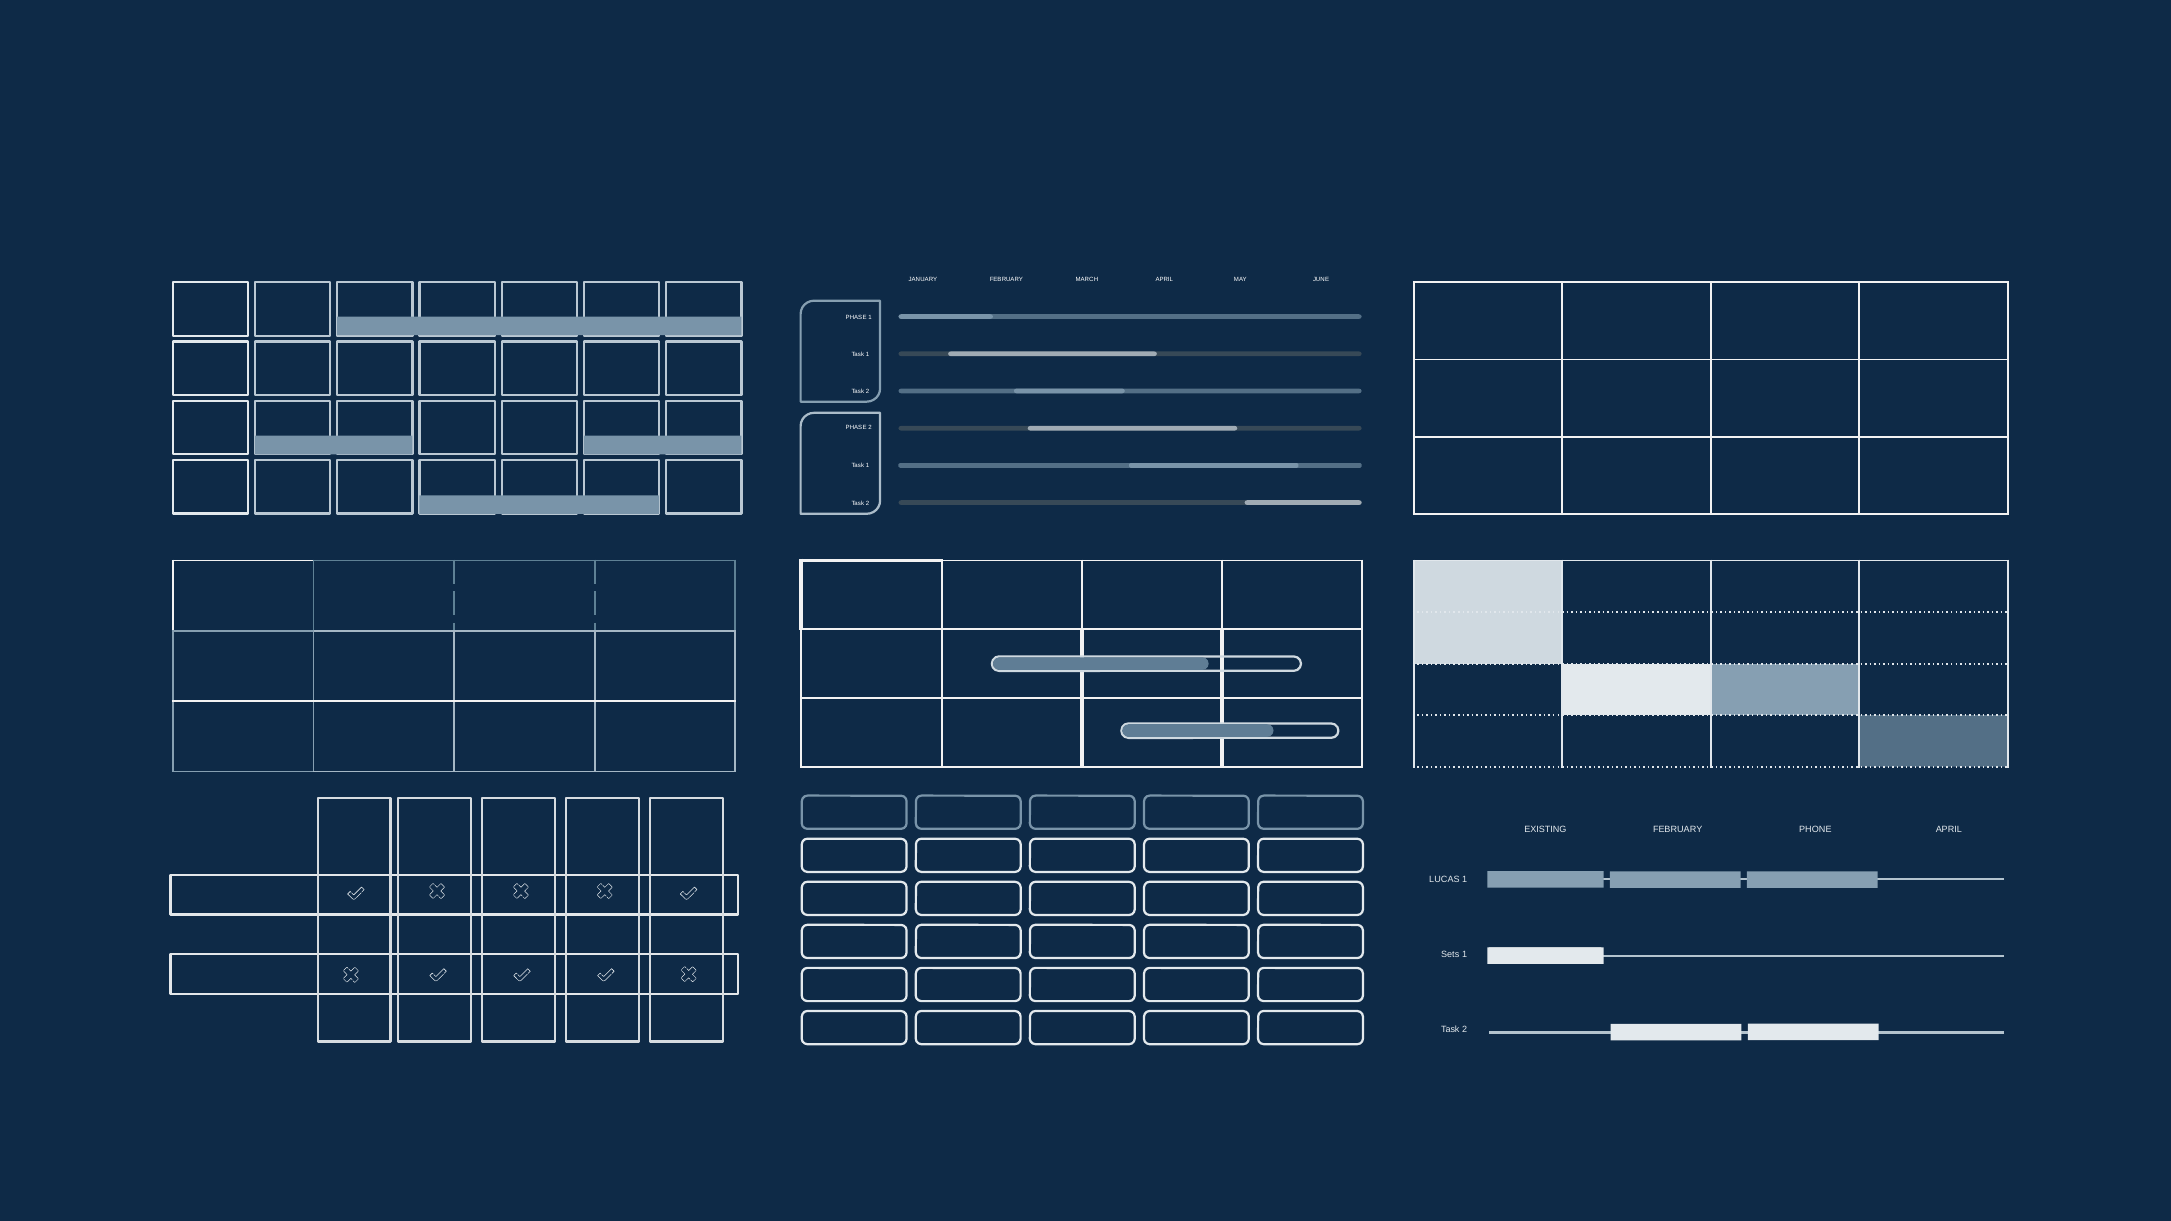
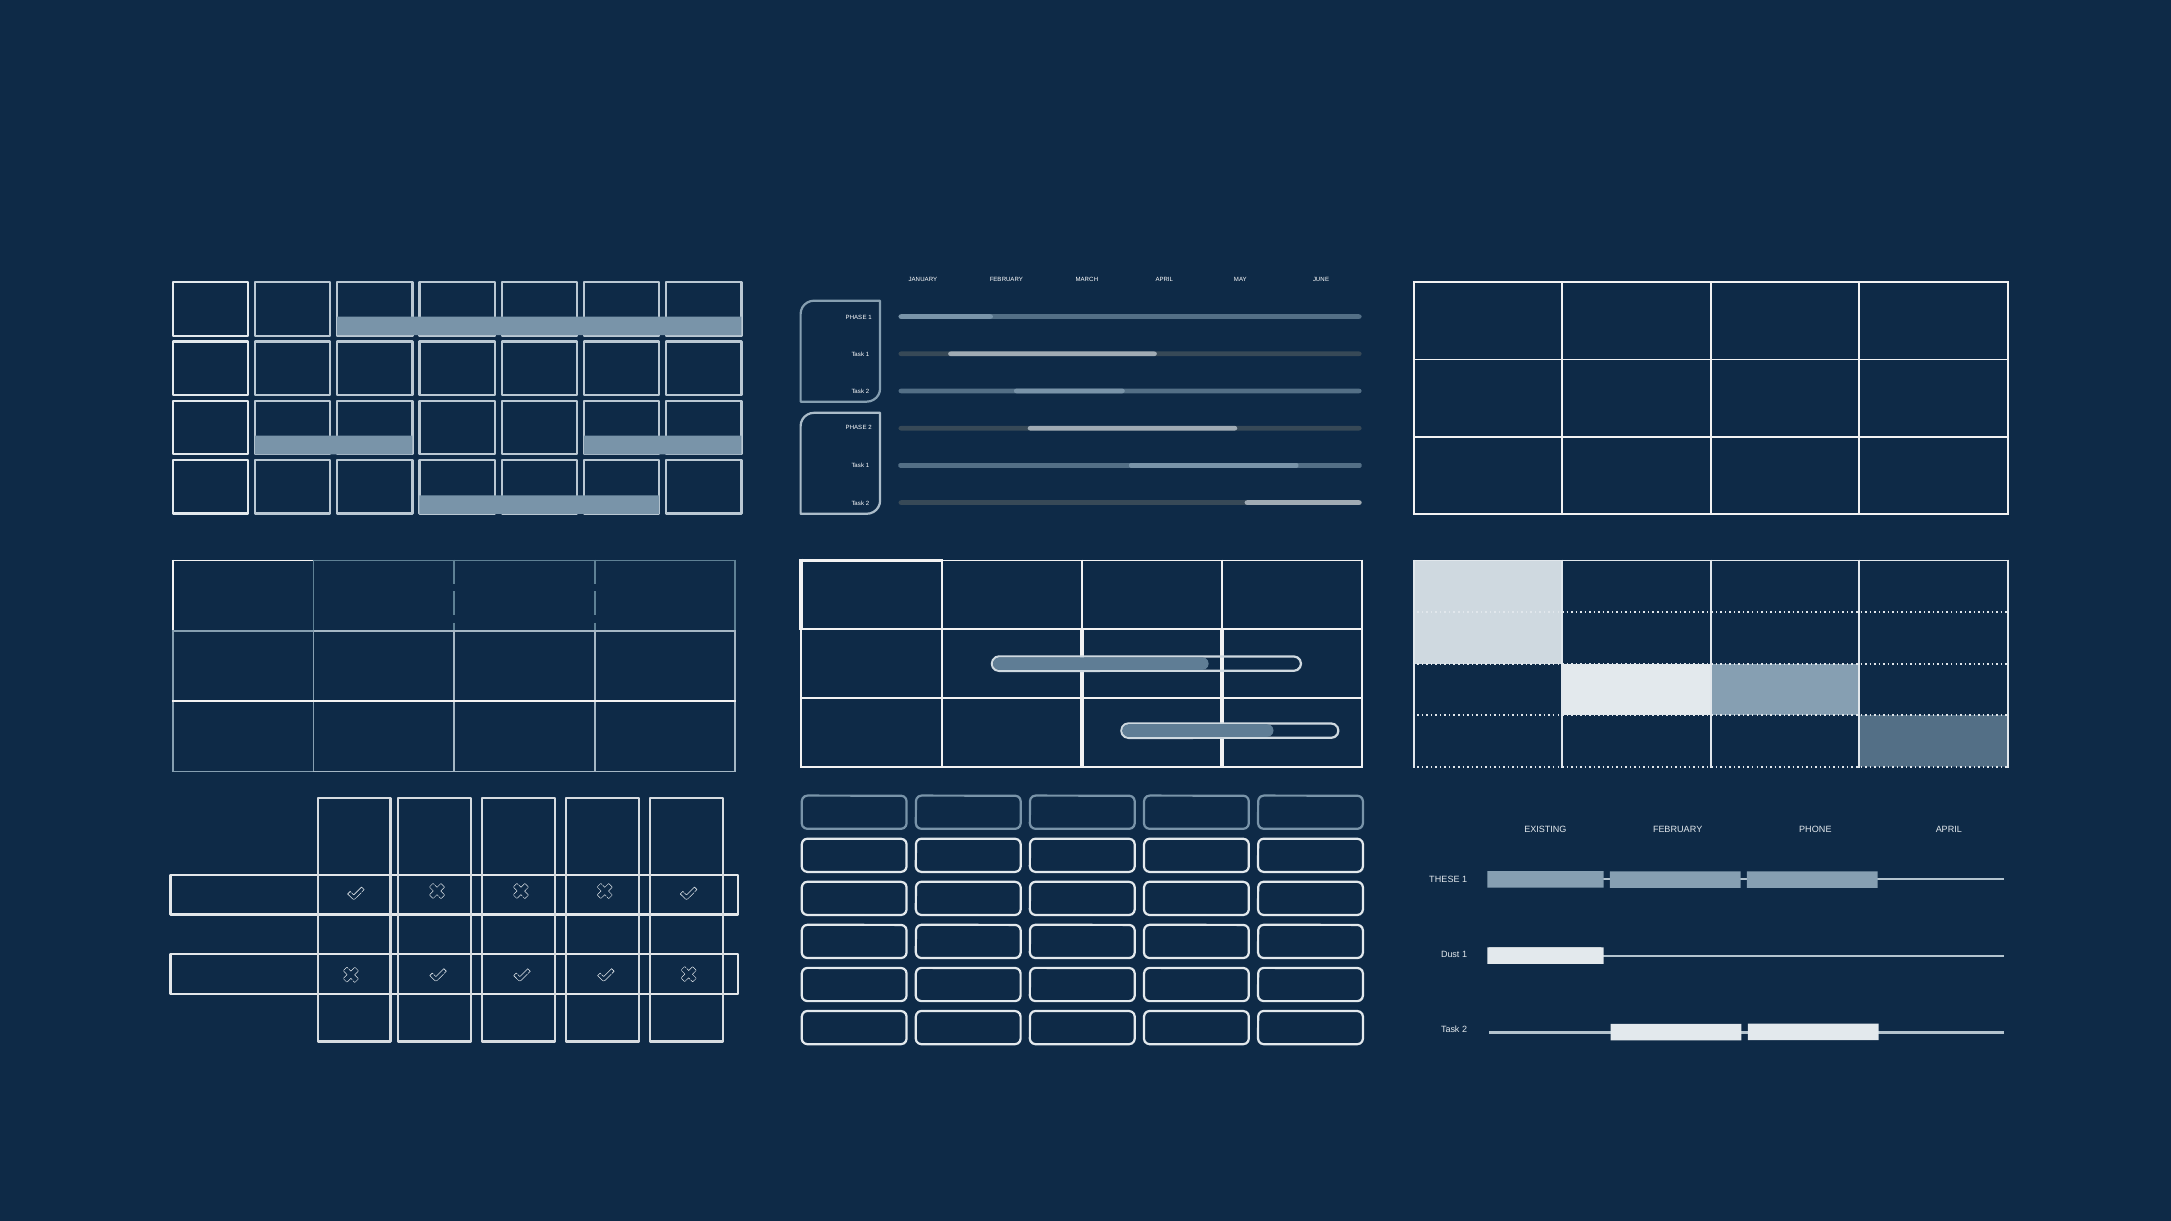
LUCAS: LUCAS -> THESE (1444, 880)
Sets: Sets -> Dust (1450, 955)
